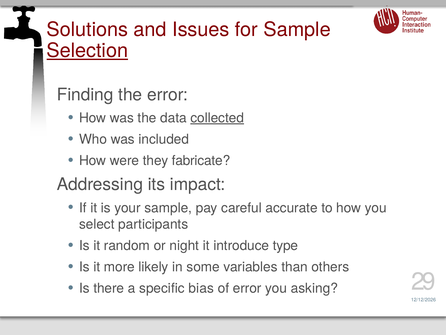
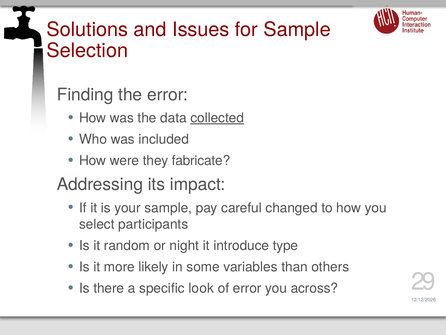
Selection underline: present -> none (87, 51)
accurate: accurate -> changed (292, 208)
bias: bias -> look (201, 288)
asking: asking -> across (314, 288)
